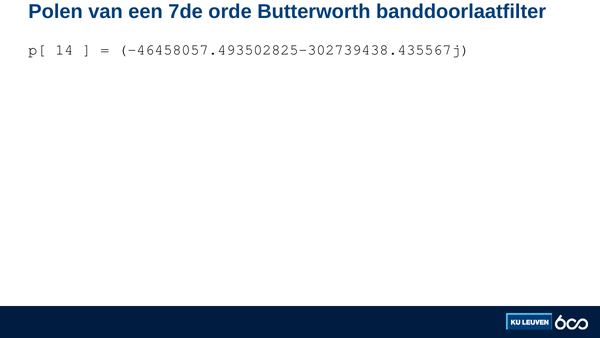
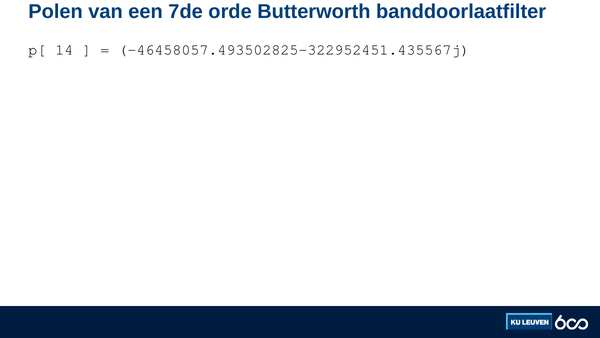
-46458057.493502825-302739438.435567j: -46458057.493502825-302739438.435567j -> -46458057.493502825-322952451.435567j (294, 50)
